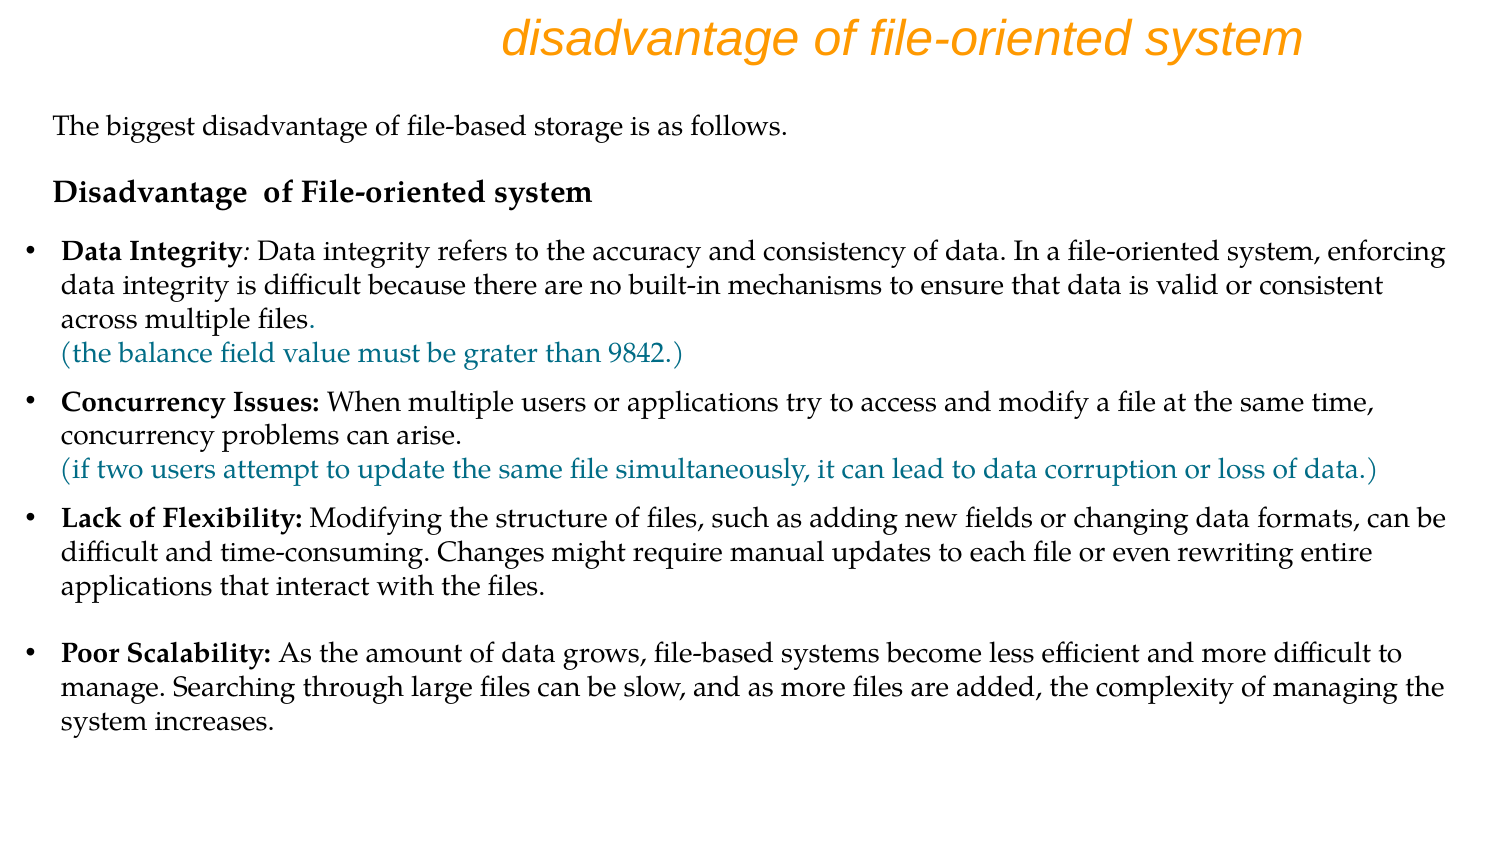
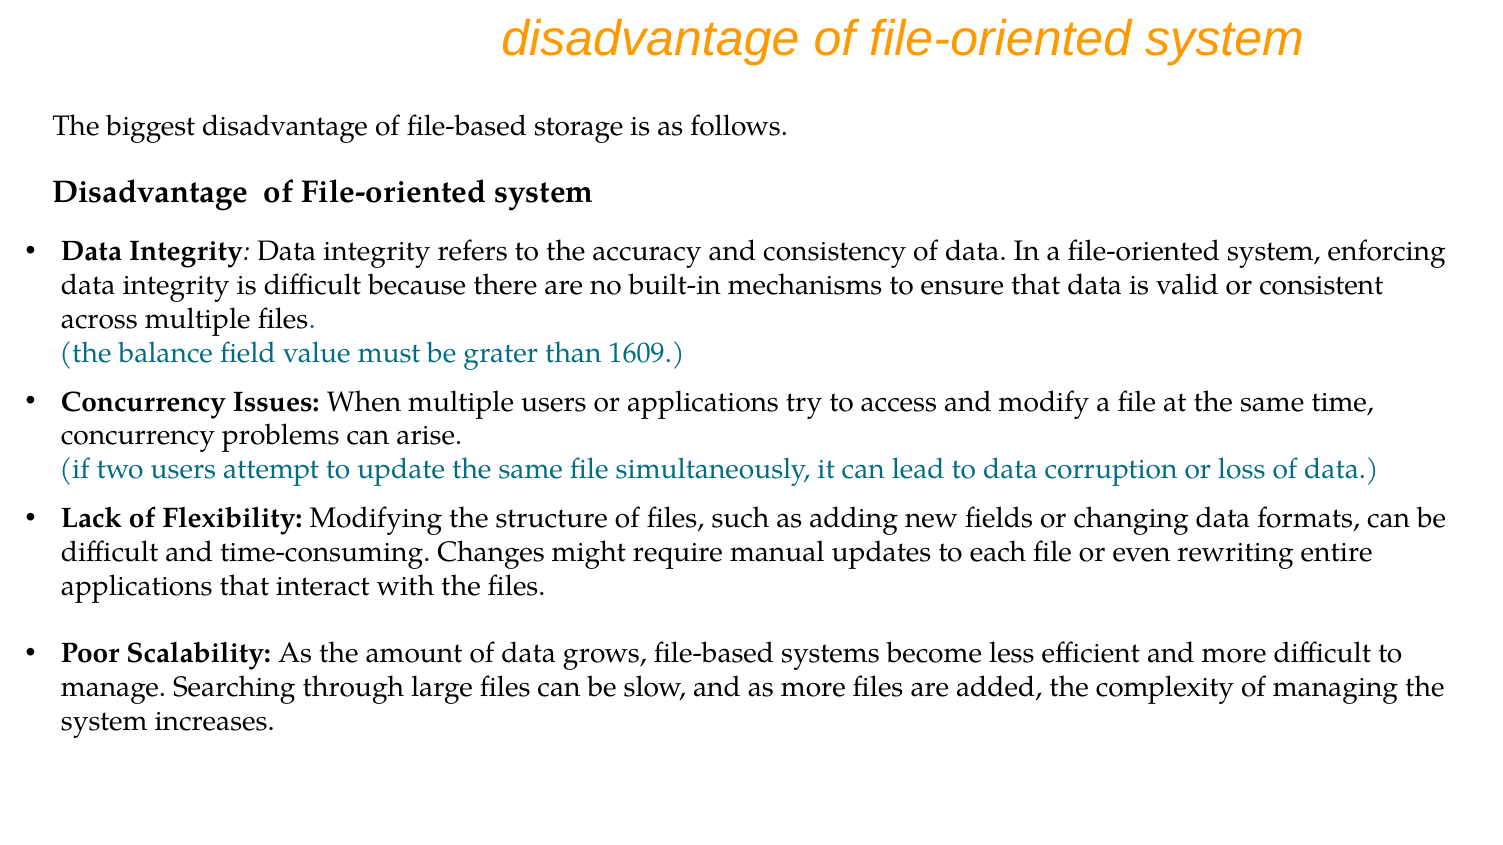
9842: 9842 -> 1609 (647, 353)
